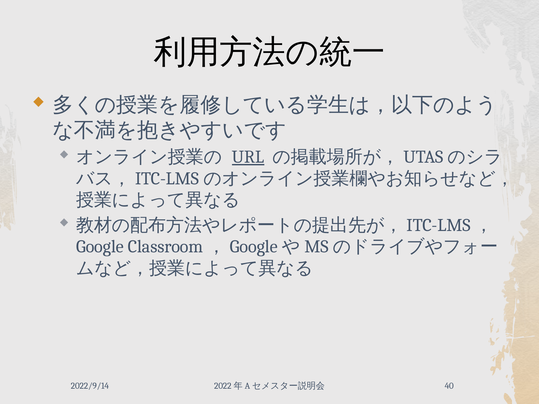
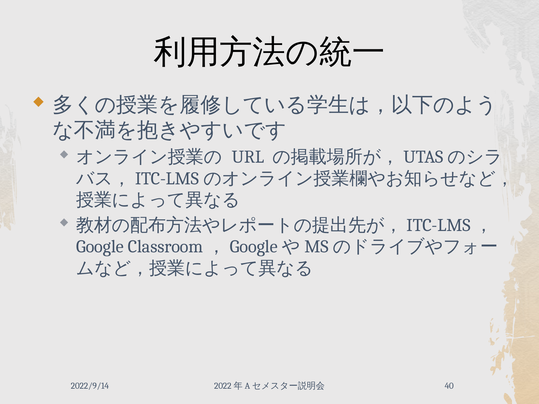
URL underline: present -> none (248, 157)
